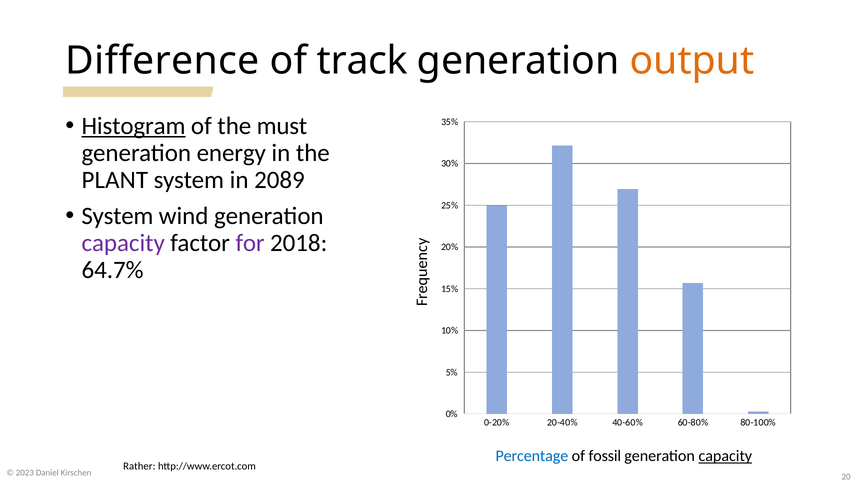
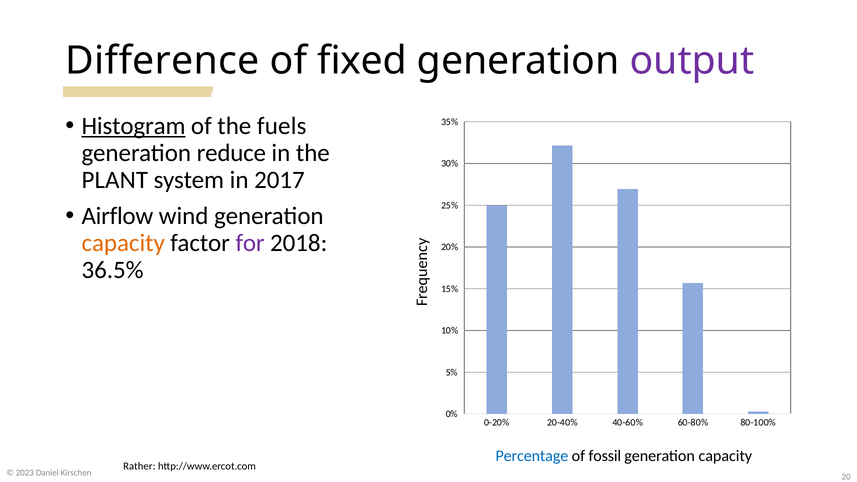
track: track -> fixed (362, 61)
output colour: orange -> purple (692, 61)
must: must -> fuels (282, 126)
energy: energy -> reduce (231, 153)
2089: 2089 -> 2017 (279, 180)
System: System -> Airflow (117, 216)
capacity colour: purple -> orange (123, 243)
64.7%: 64.7% -> 36.5% (113, 270)
capacity underline: present -> none (725, 456)
